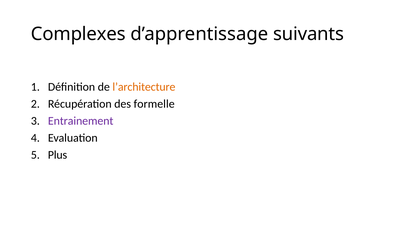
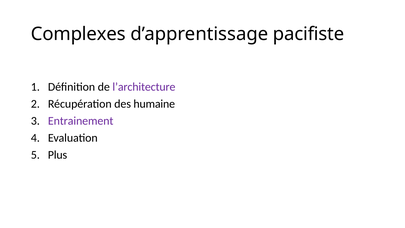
suivants: suivants -> pacifiste (309, 34)
l’architecture colour: orange -> purple (144, 87)
formelle: formelle -> humaine (154, 104)
